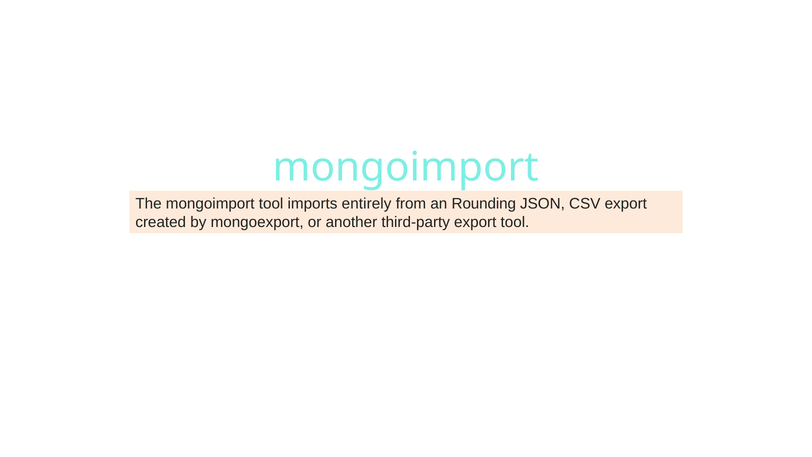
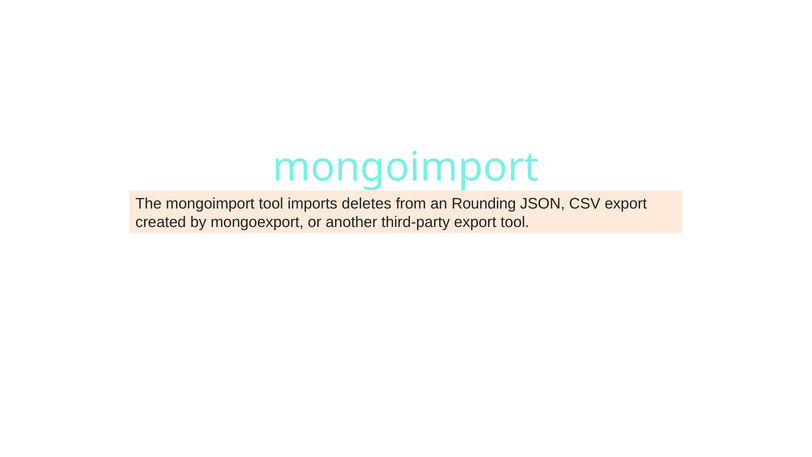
entirely: entirely -> deletes (367, 204)
